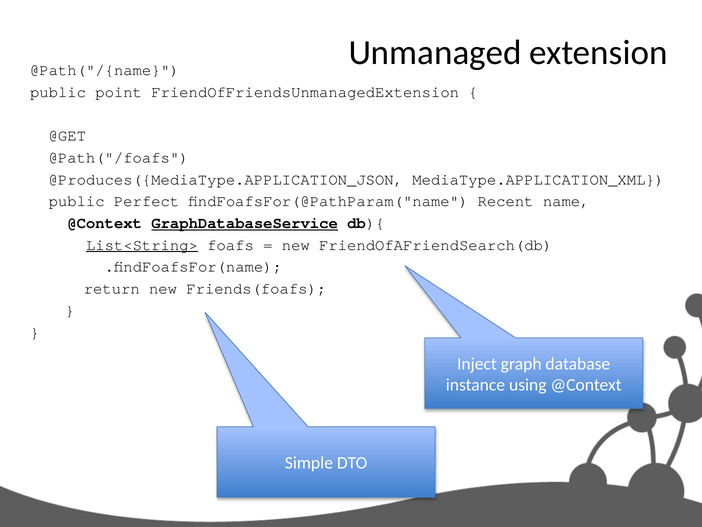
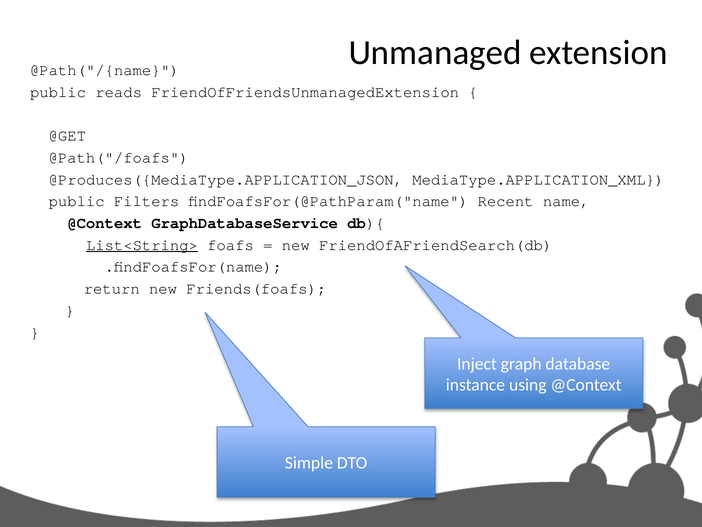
point: point -> reads (119, 92)
Perfect: Perfect -> Filters (147, 201)
GraphDatabaseService underline: present -> none (245, 223)
